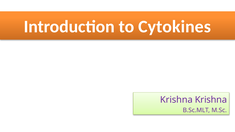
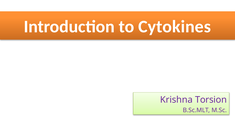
Krishna Krishna: Krishna -> Torsion (211, 100)
